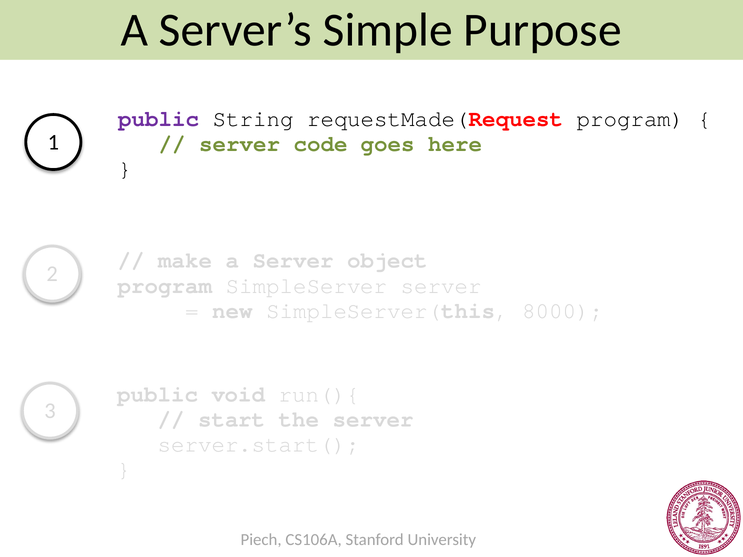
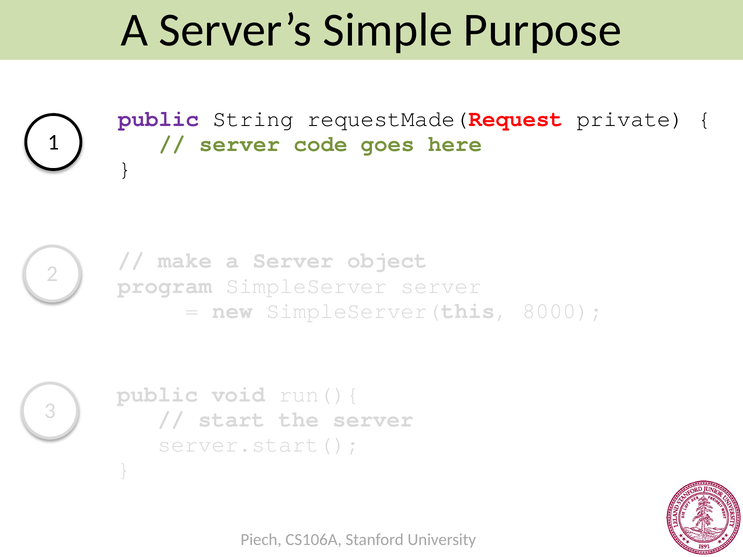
requestMade(Request program: program -> private (631, 119)
